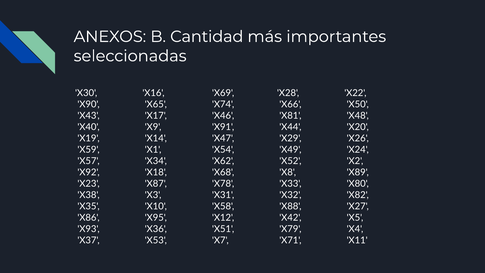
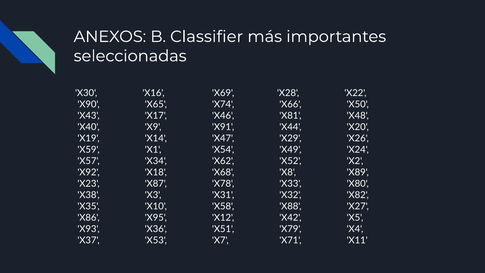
Cantidad: Cantidad -> Classifier (207, 37)
